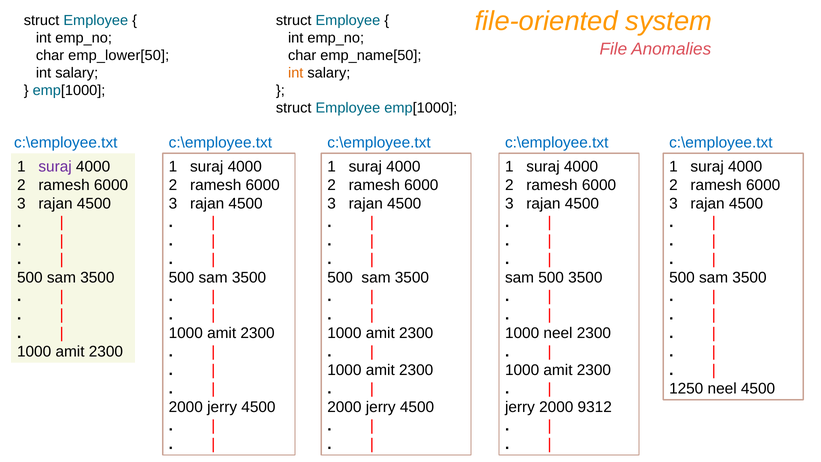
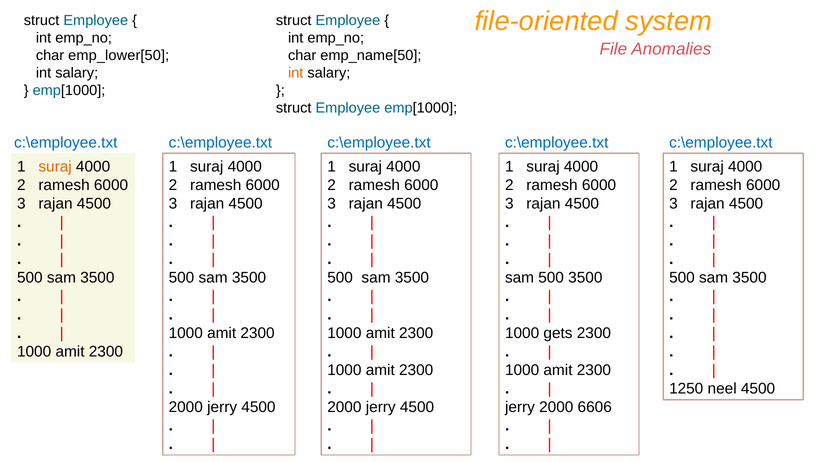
suraj colour: purple -> orange (55, 167)
1000 neel: neel -> gets (558, 333)
9312: 9312 -> 6606 (595, 407)
